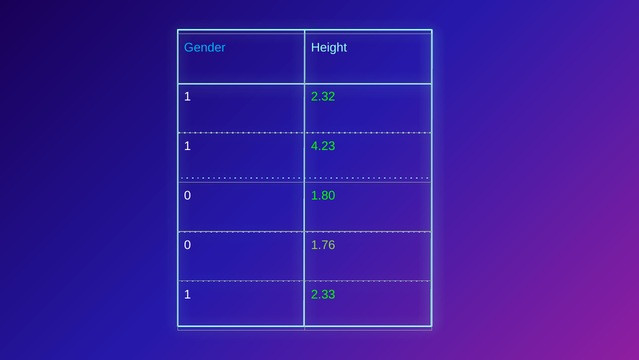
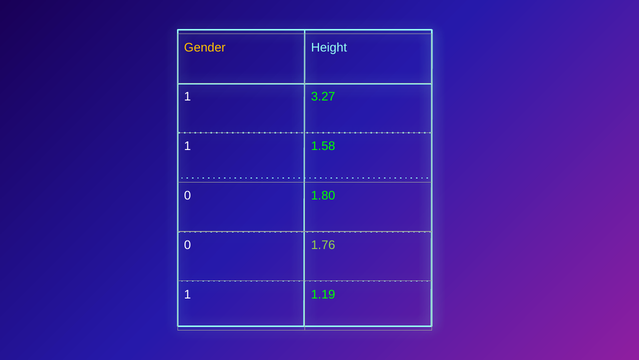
Gender colour: light blue -> yellow (205, 47)
2.32: 2.32 -> 3.27 (323, 97)
4.23: 4.23 -> 1.58 (323, 146)
2.33: 2.33 -> 1.19 (323, 294)
